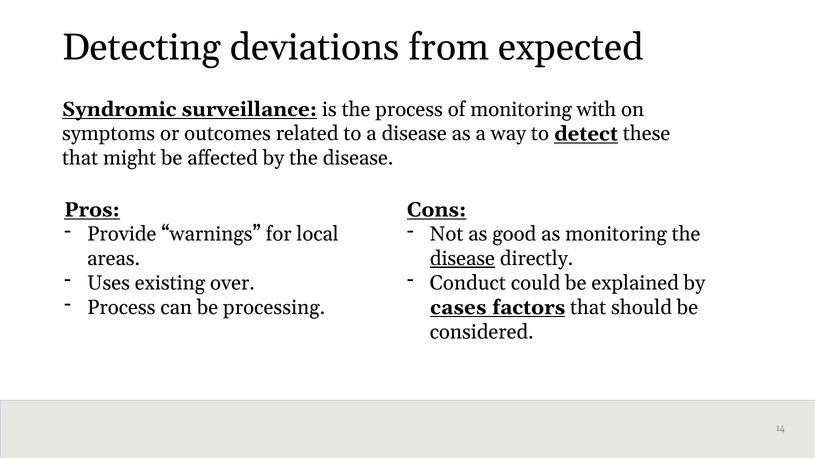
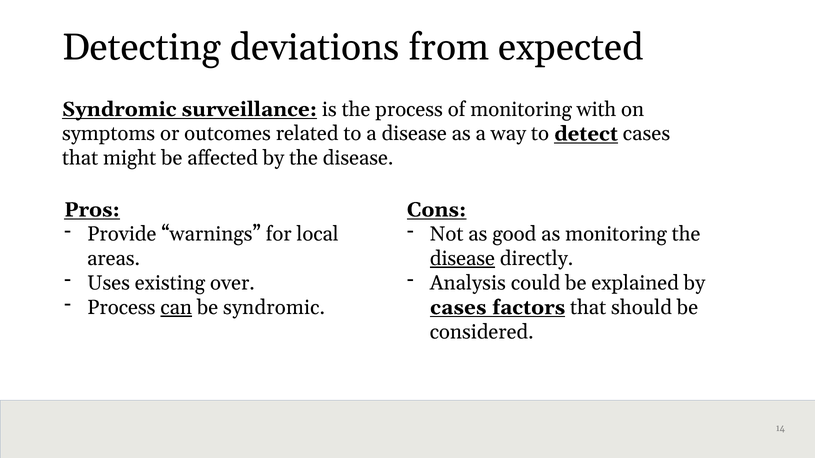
detect these: these -> cases (647, 134)
Conduct: Conduct -> Analysis (468, 283)
can underline: none -> present (176, 308)
be processing: processing -> syndromic (274, 308)
